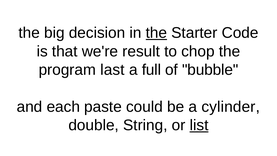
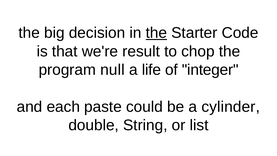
last: last -> null (112, 70)
full: full -> life (151, 70)
bubble: bubble -> integer (210, 70)
list underline: present -> none (199, 125)
